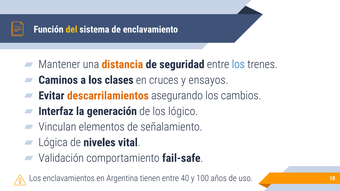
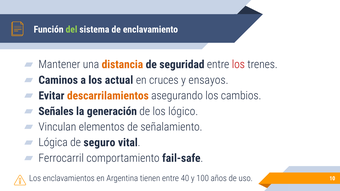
del colour: yellow -> light green (71, 29)
los colour: blue -> red (238, 65)
clases: clases -> actual (119, 80)
Interfaz: Interfaz -> Señales (56, 111)
niveles: niveles -> seguro (99, 143)
Validación: Validación -> Ferrocarril (61, 158)
